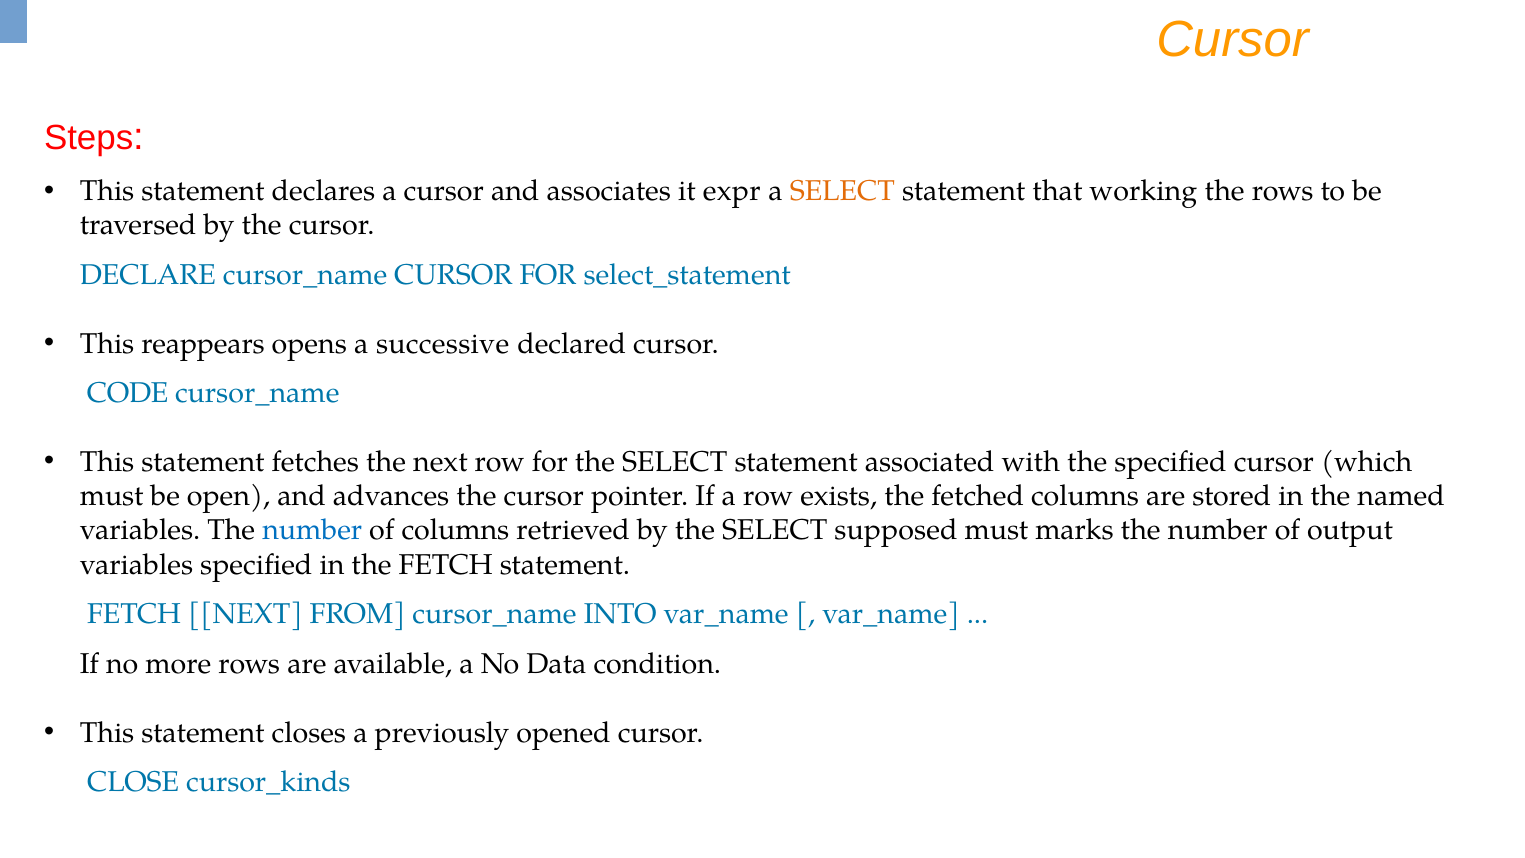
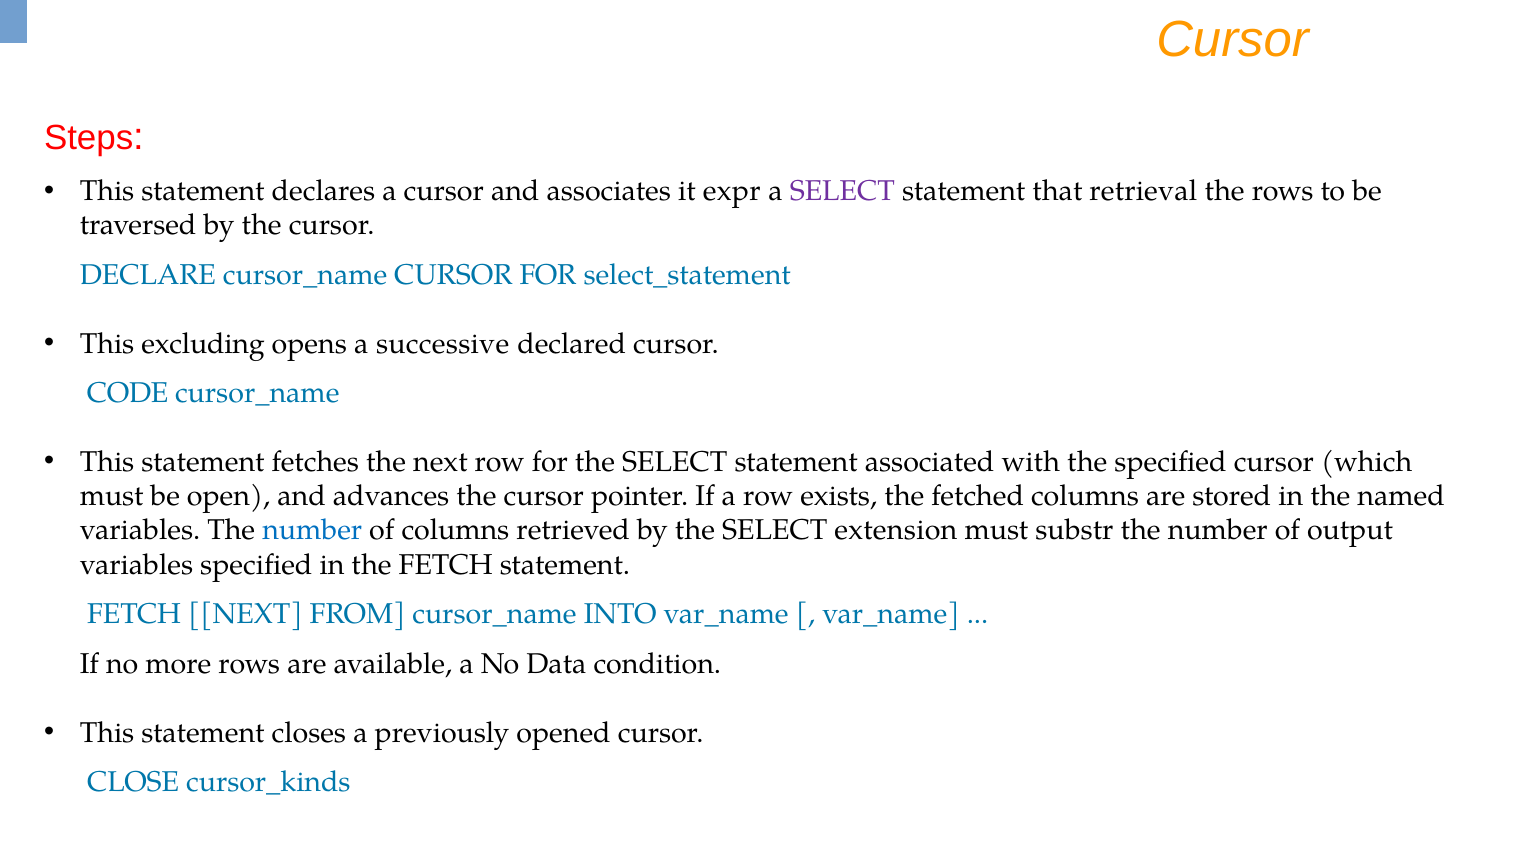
SELECT colour: orange -> purple (842, 191)
working: working -> retrieval (1143, 191)
reappears: reappears -> excluding (203, 344)
supposed: supposed -> extension (896, 530)
marks: marks -> substr (1074, 530)
